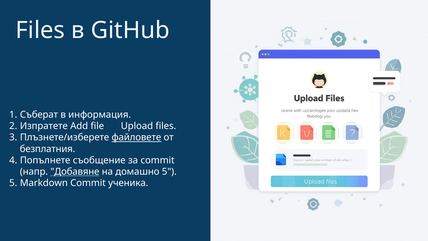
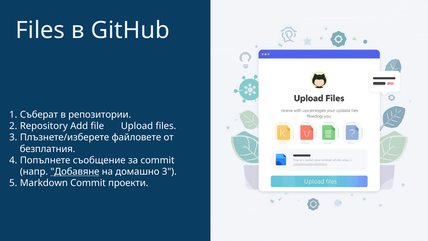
информация: информация -> репозитории (100, 114)
Изпратете: Изпратете -> Repository (44, 126)
файловете underline: present -> none (136, 137)
домашно 5: 5 -> 3 (169, 172)
ученика: ученика -> проекти (128, 183)
